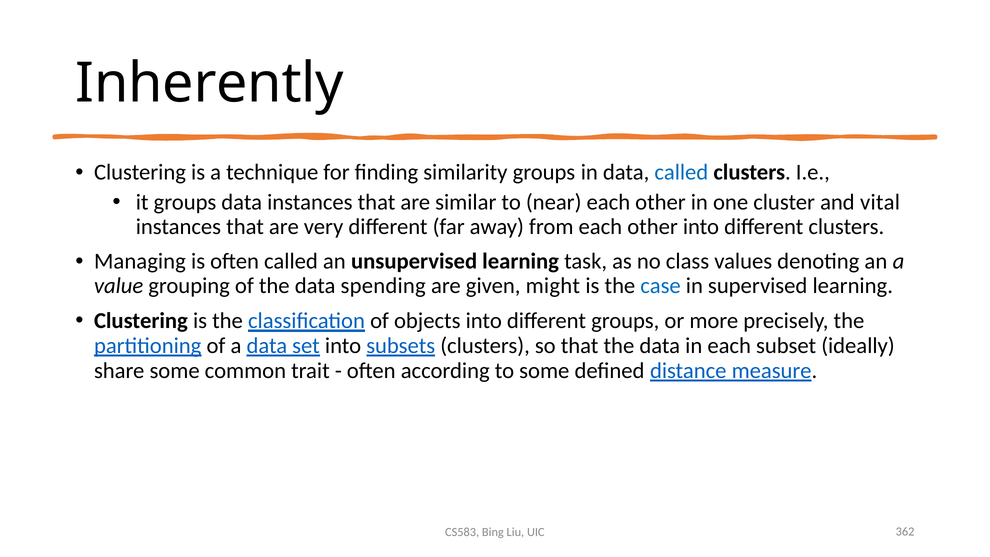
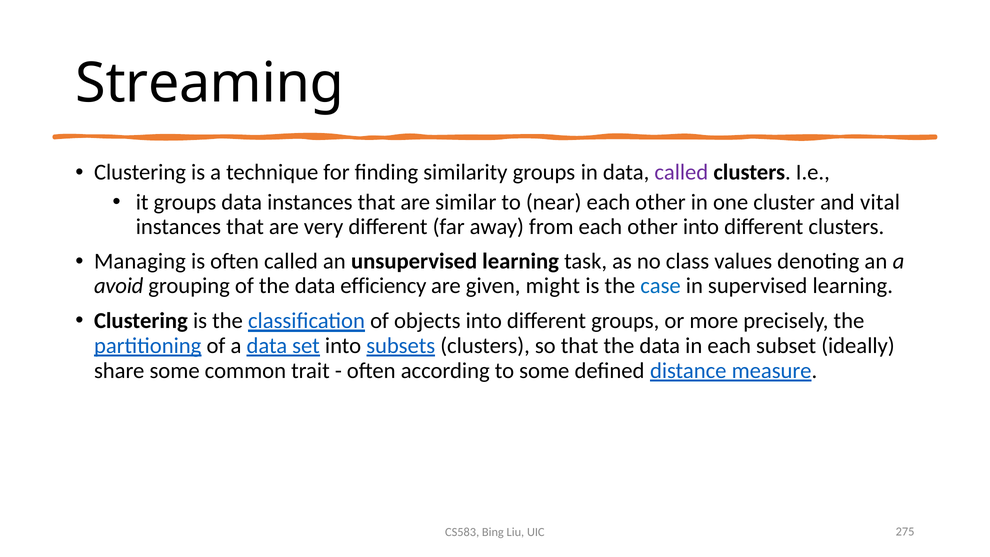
Inherently: Inherently -> Streaming (210, 83)
called colour: blue -> purple (681, 172)
value: value -> avoid (119, 286)
spending: spending -> efficiency (383, 286)
362: 362 -> 275 (905, 532)
